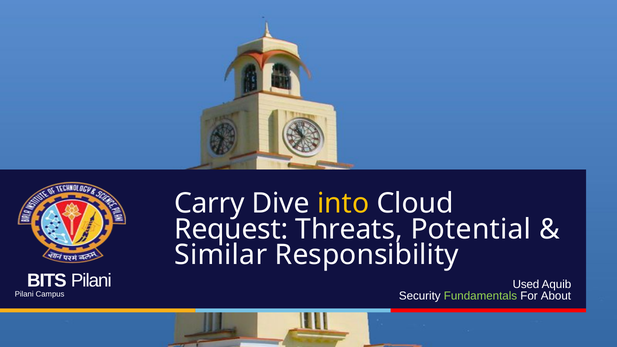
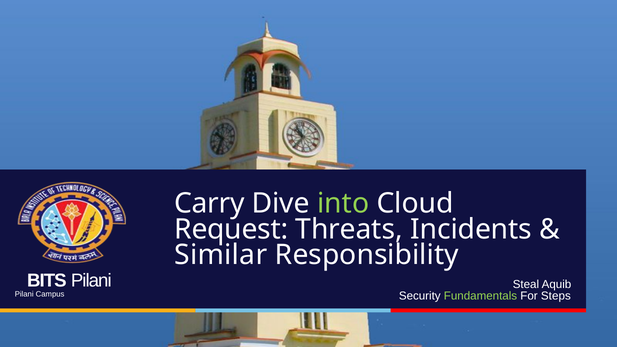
into colour: yellow -> light green (343, 204)
Potential: Potential -> Incidents (471, 229)
Used: Used -> Steal (526, 285)
About: About -> Steps (556, 296)
